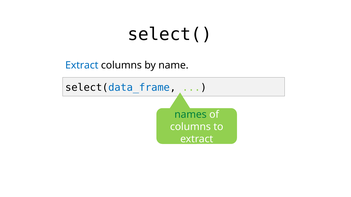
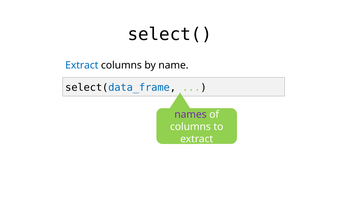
names colour: green -> purple (190, 115)
